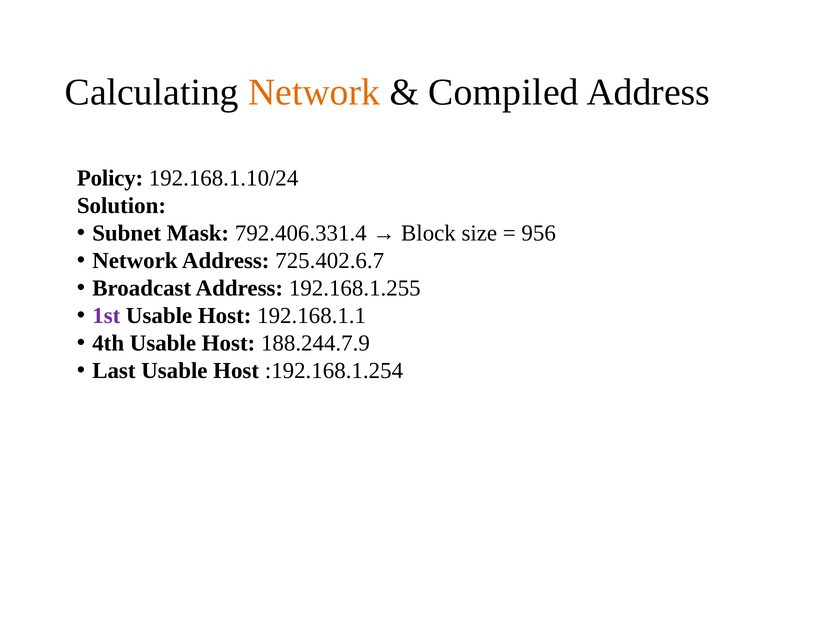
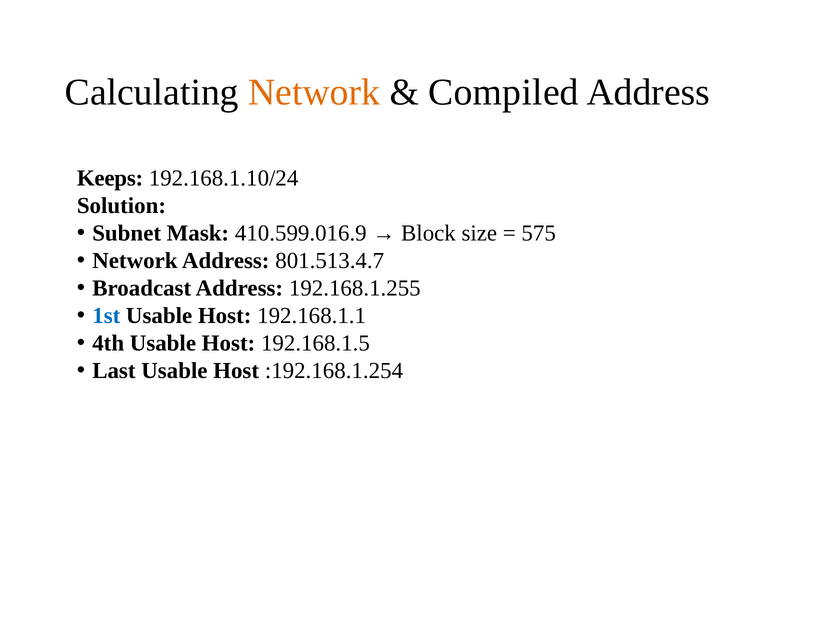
Policy: Policy -> Keeps (110, 178)
792.406.331.4: 792.406.331.4 -> 410.599.016.9 (301, 233)
956: 956 -> 575 (539, 233)
725.402.6.7: 725.402.6.7 -> 801.513.4.7 (330, 261)
1st colour: purple -> blue (106, 316)
188.244.7.9: 188.244.7.9 -> 192.168.1.5 (315, 343)
